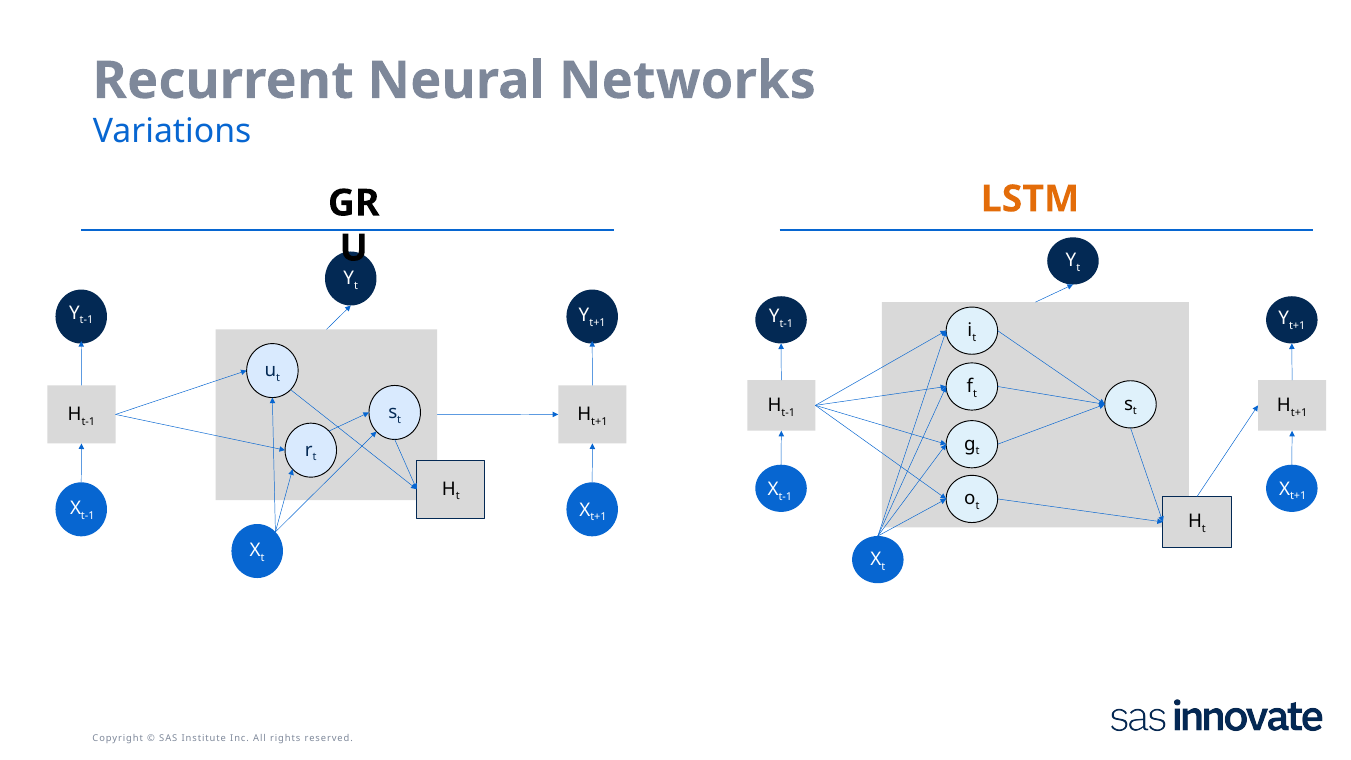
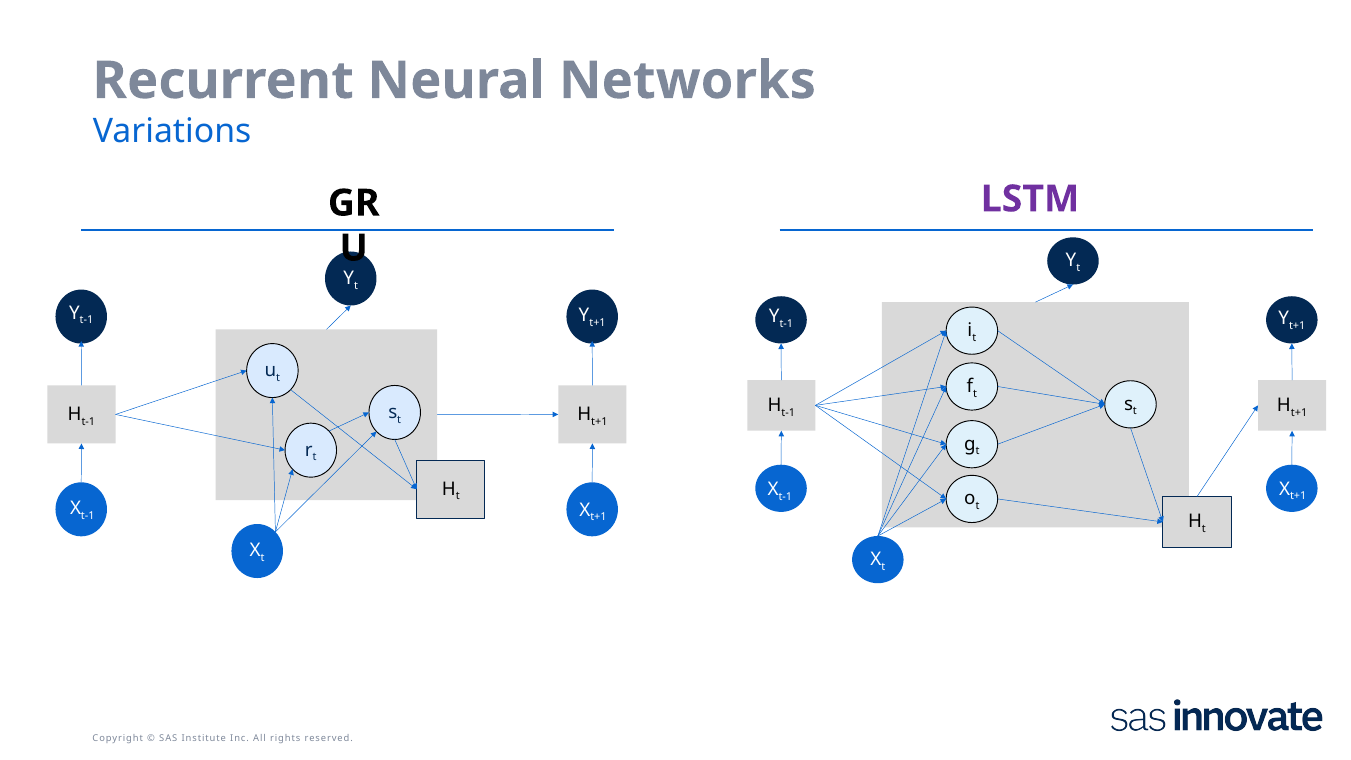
LSTM colour: orange -> purple (1030, 199)
